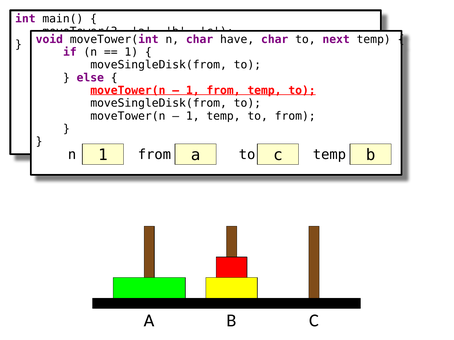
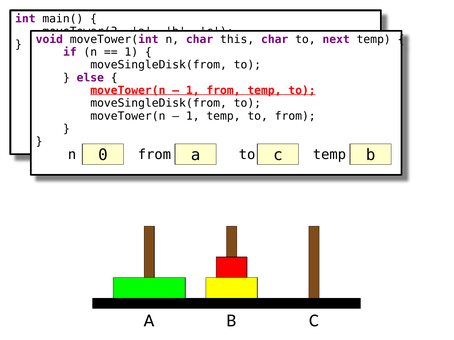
have: have -> this (237, 39)
n 1: 1 -> 0 (103, 155)
